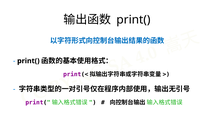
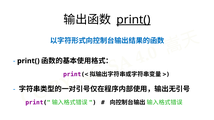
print( underline: none -> present (133, 20)
